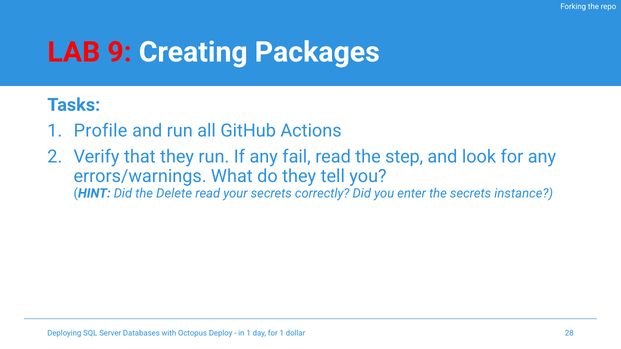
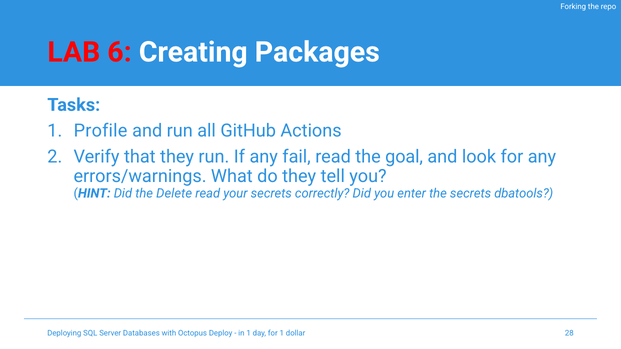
9: 9 -> 6 (120, 52)
step: step -> goal (404, 157)
instance: instance -> dbatools (524, 193)
